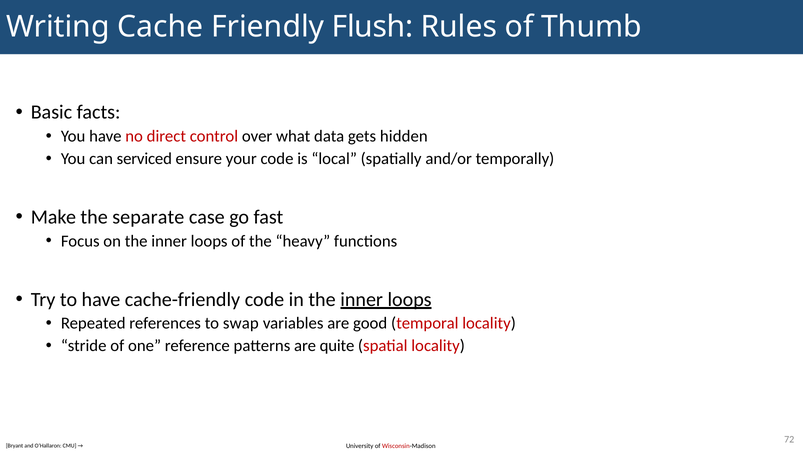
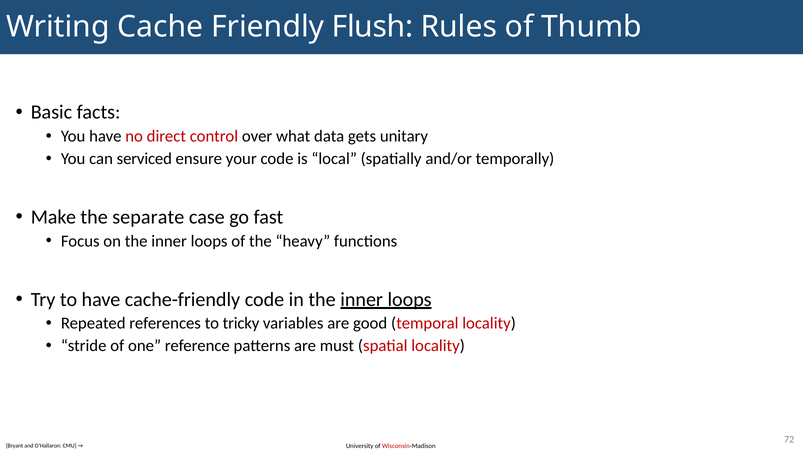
hidden: hidden -> unitary (404, 136)
swap: swap -> tricky (241, 323)
quite: quite -> must (337, 346)
